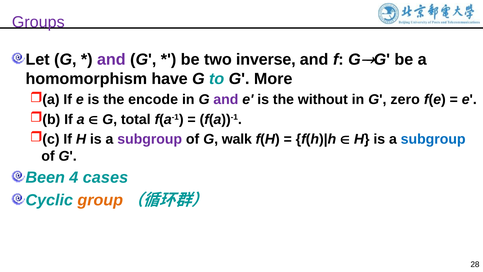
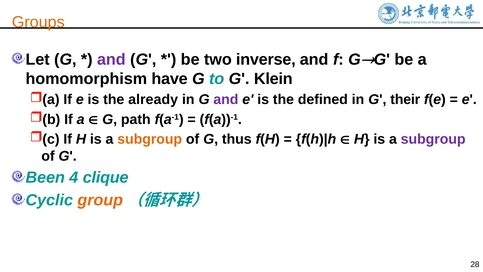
Groups colour: purple -> orange (38, 22)
More: More -> Klein (273, 79)
encode: encode -> already (153, 100)
without: without -> defined (323, 100)
zero: zero -> their (405, 100)
total: total -> path (136, 119)
subgroup colour: purple -> orange (150, 139)
walk: walk -> thus (237, 139)
subgroup colour: blue -> purple (433, 139)
cases: cases -> clique (106, 177)
